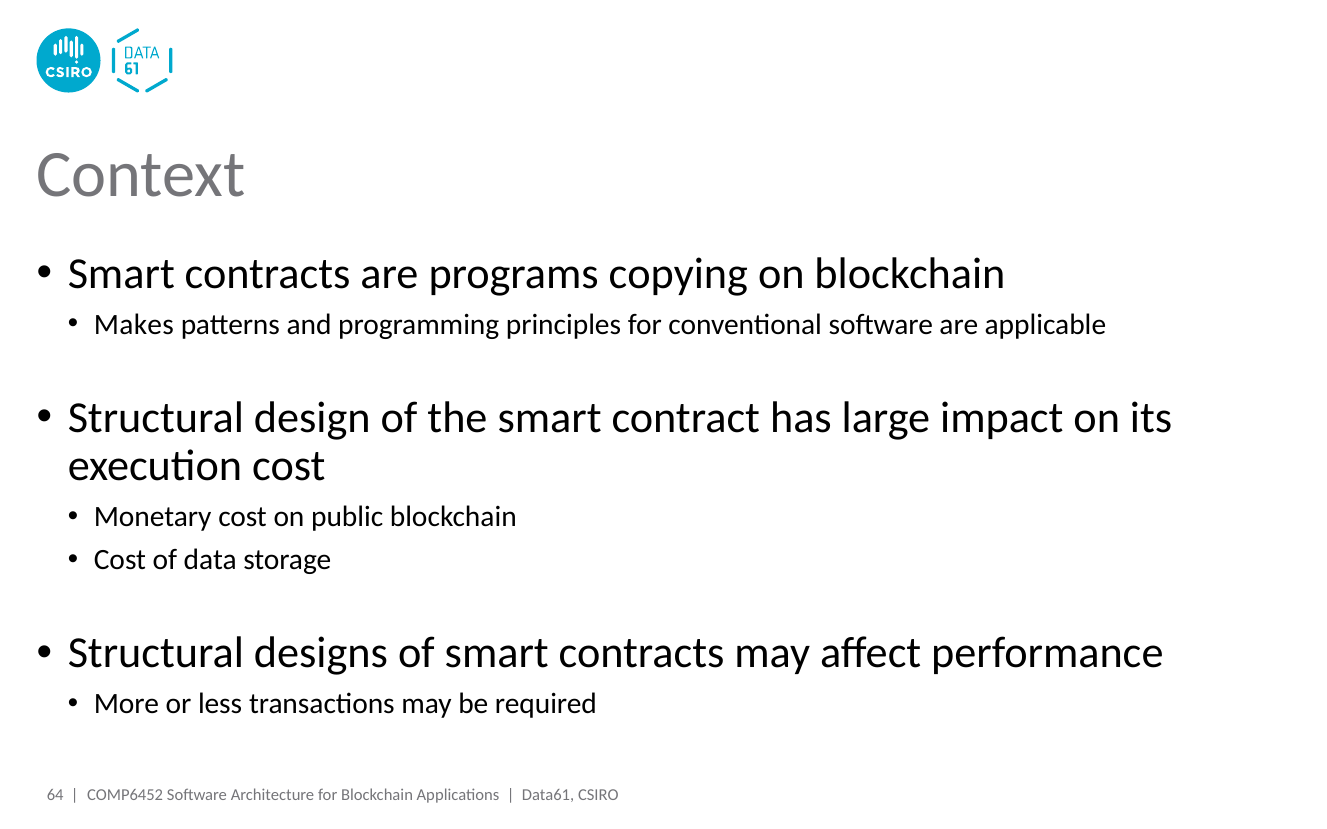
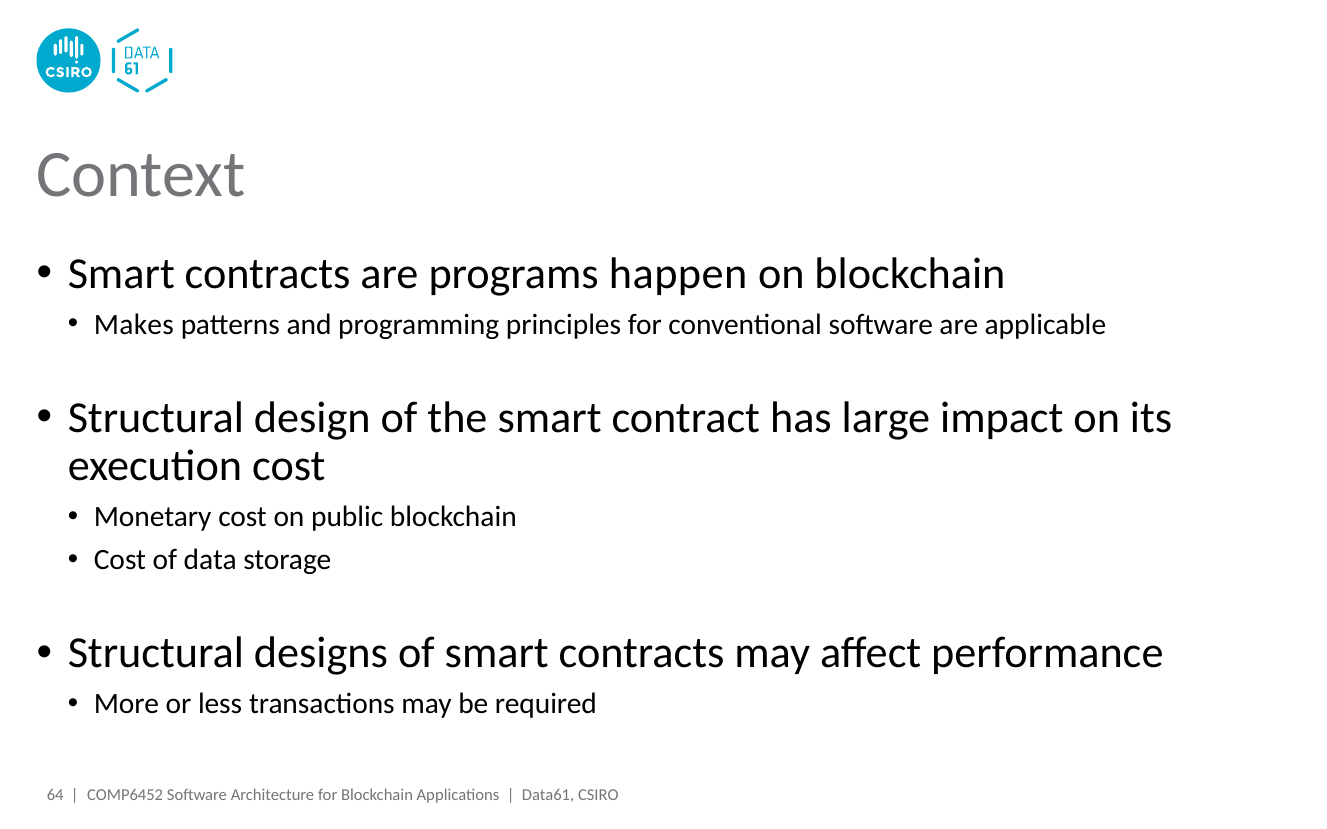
copying: copying -> happen (678, 274)
